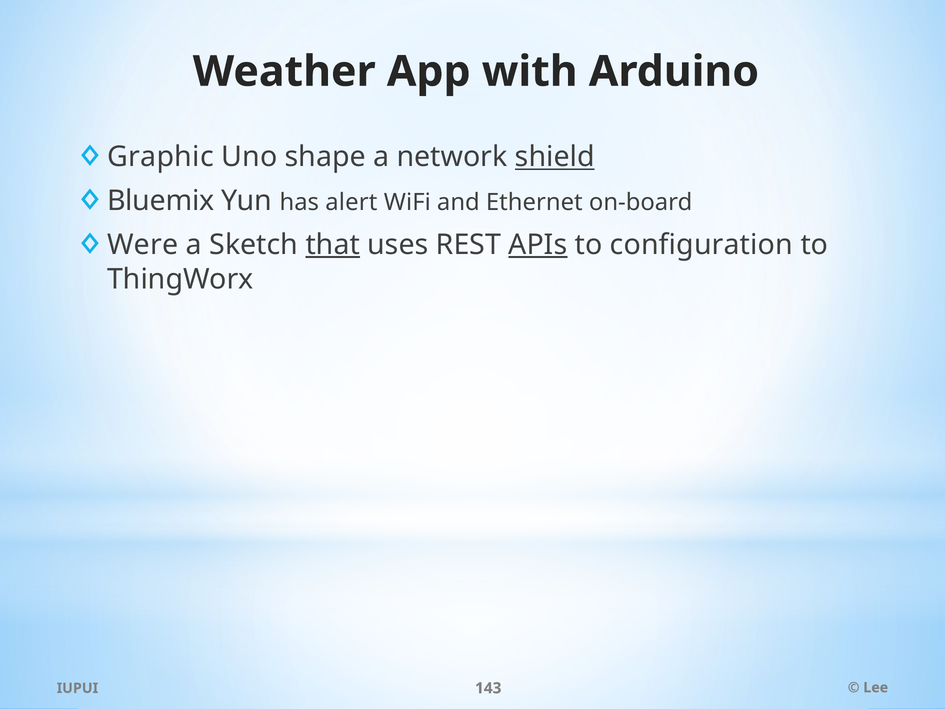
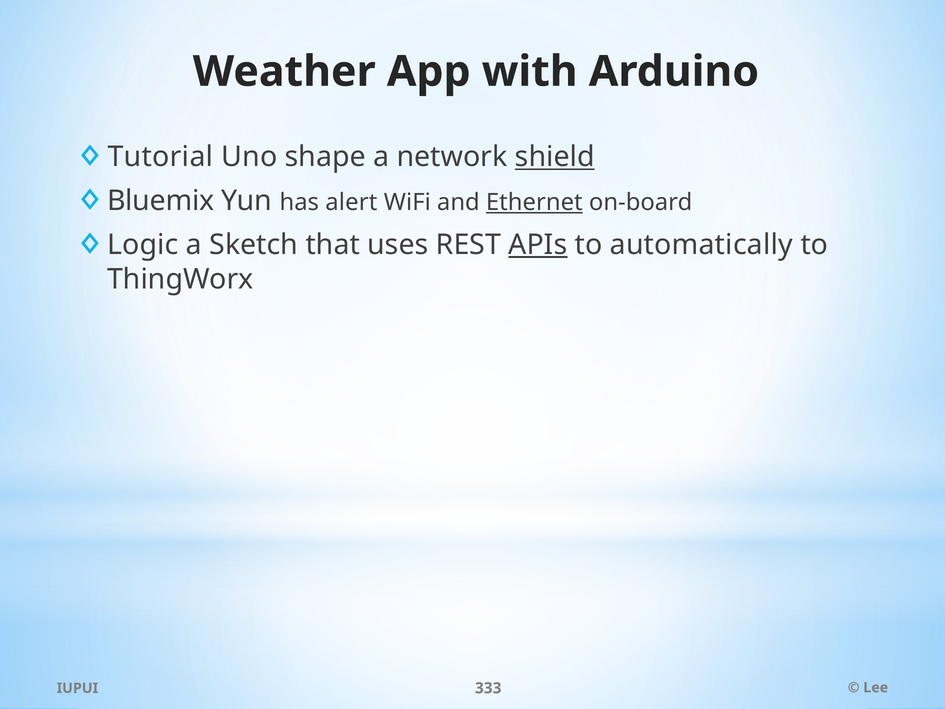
Graphic: Graphic -> Tutorial (160, 157)
Ethernet underline: none -> present (534, 202)
Were: Were -> Logic (143, 245)
that underline: present -> none (333, 245)
configuration: configuration -> automatically (701, 245)
143: 143 -> 333 (488, 688)
